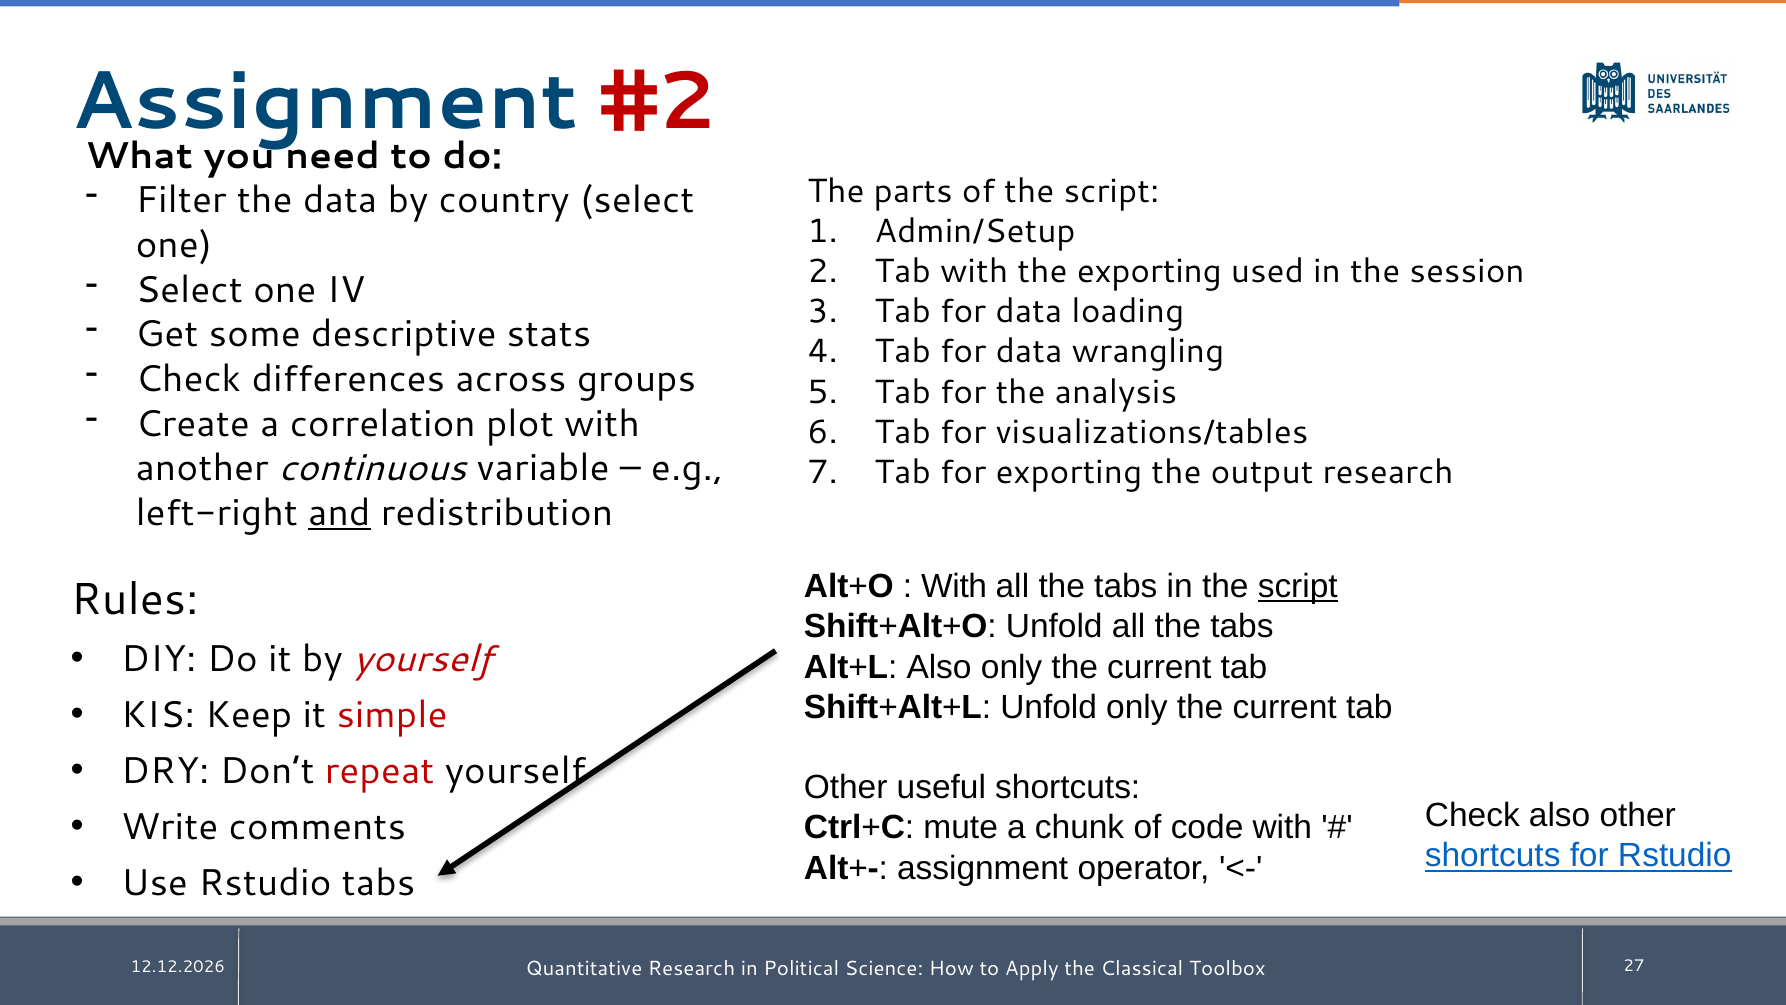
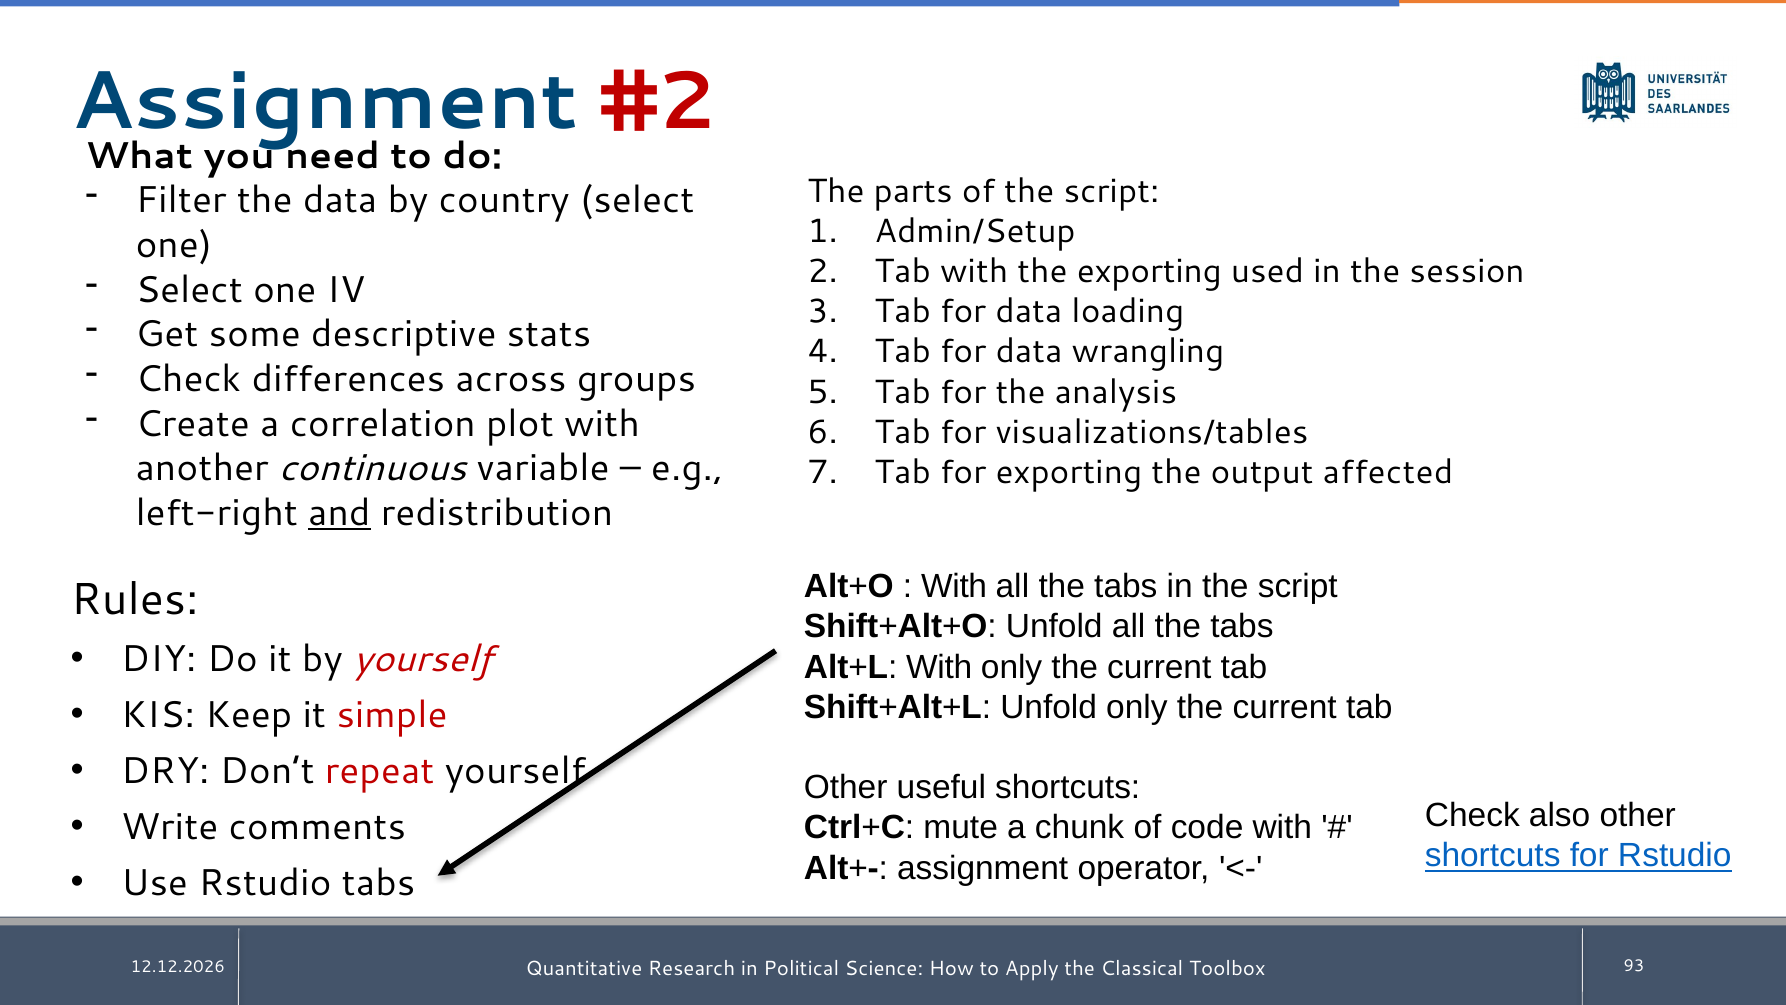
output research: research -> affected (1388, 472)
script underline: present -> none (1298, 586)
Alt+L Also: Also -> With (939, 667)
27: 27 -> 93 (1634, 966)
